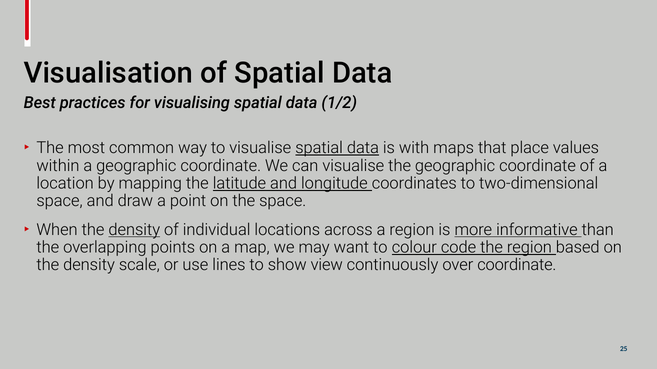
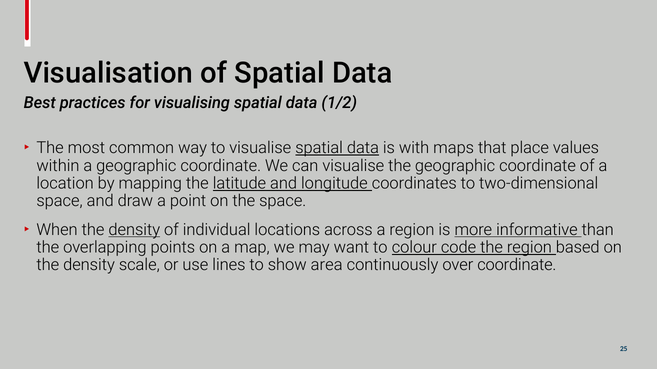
view: view -> area (327, 265)
